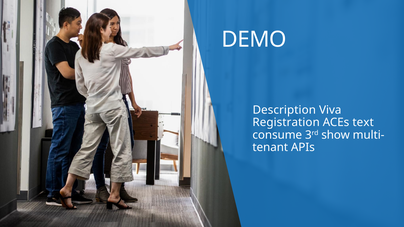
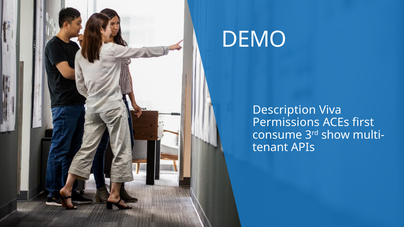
Registration: Registration -> Permissions (286, 123)
text: text -> first (363, 123)
